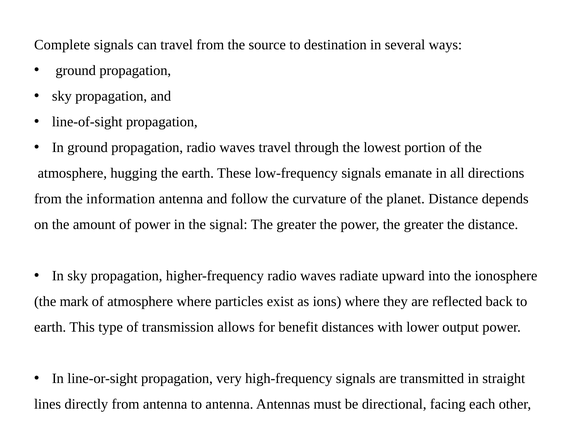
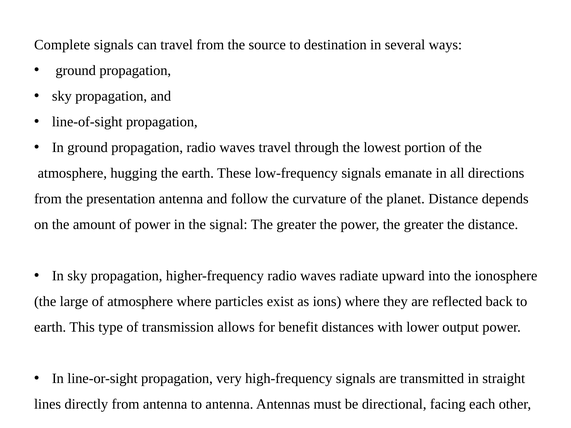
information: information -> presentation (121, 199)
mark: mark -> large (74, 302)
